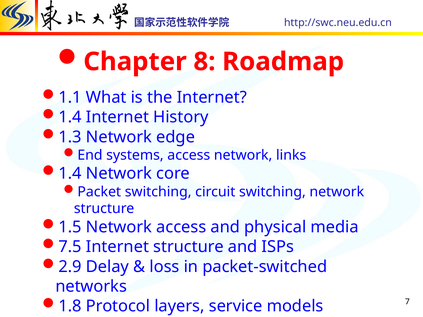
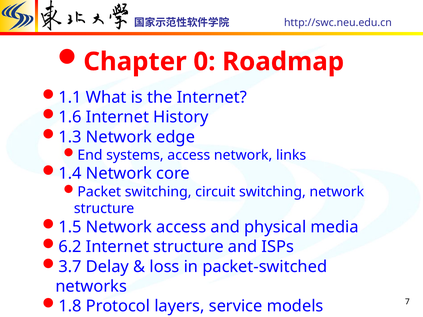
8: 8 -> 0 (204, 62)
1.4: 1.4 -> 1.6 (70, 117)
7.5: 7.5 -> 6.2 (70, 247)
2.9: 2.9 -> 3.7 (70, 267)
